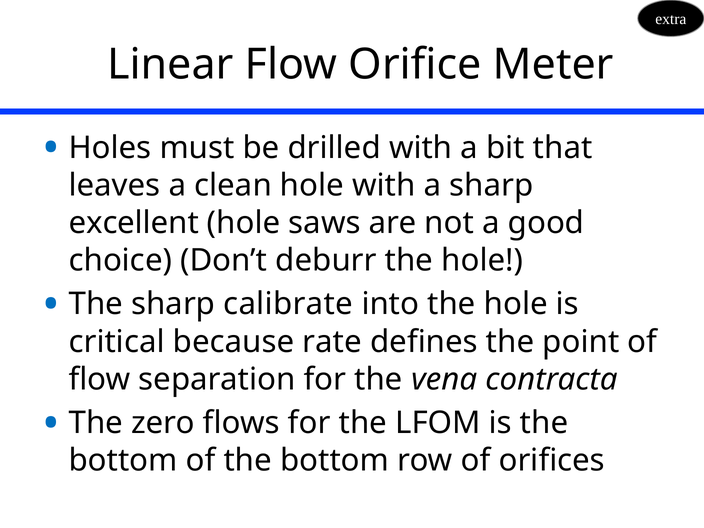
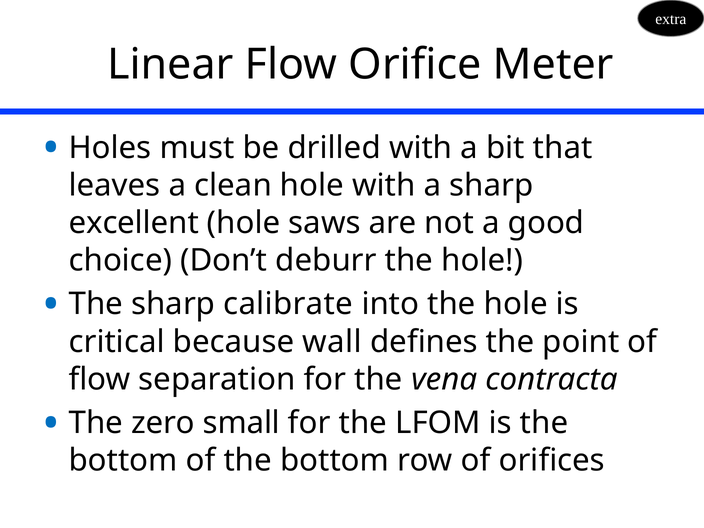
rate: rate -> wall (332, 342)
flows: flows -> small (241, 423)
